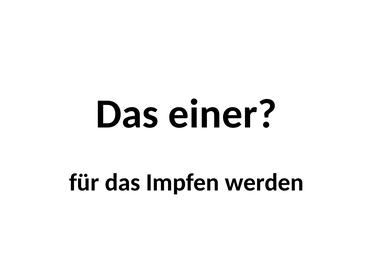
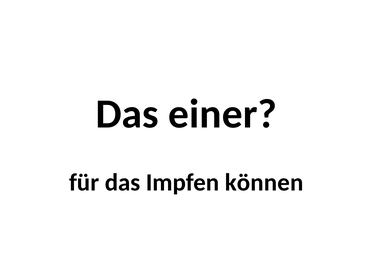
werden: werden -> können (264, 183)
